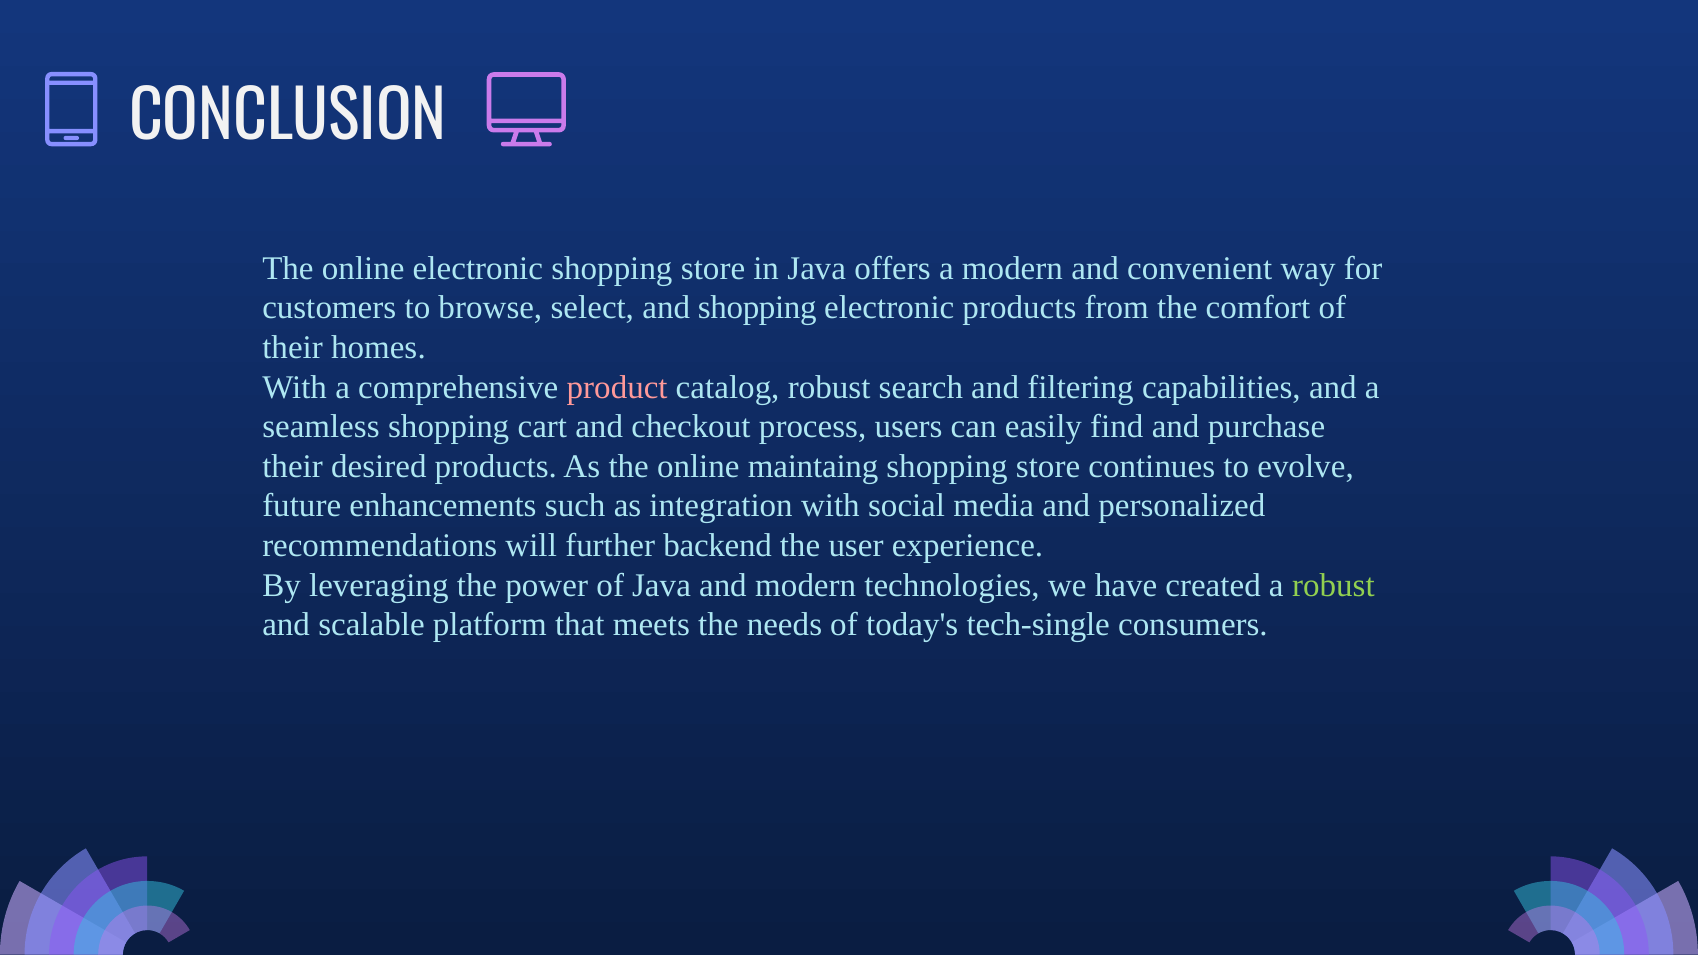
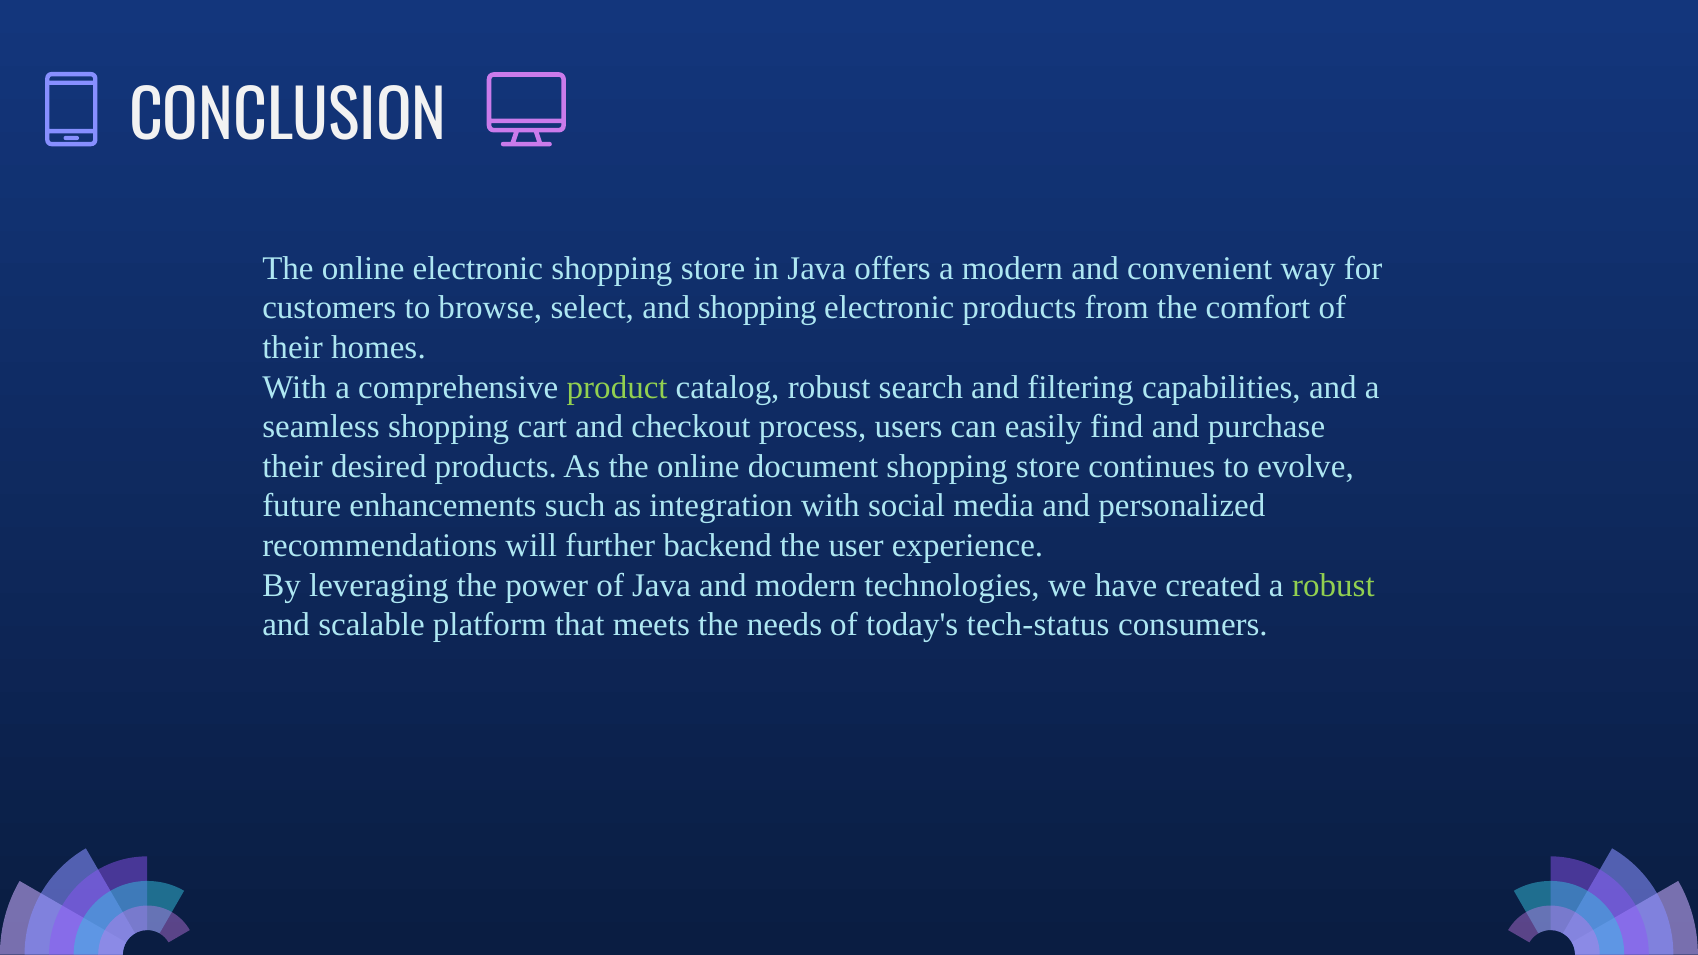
product colour: pink -> light green (617, 387)
maintaing: maintaing -> document (813, 466)
tech-single: tech-single -> tech-status (1038, 625)
